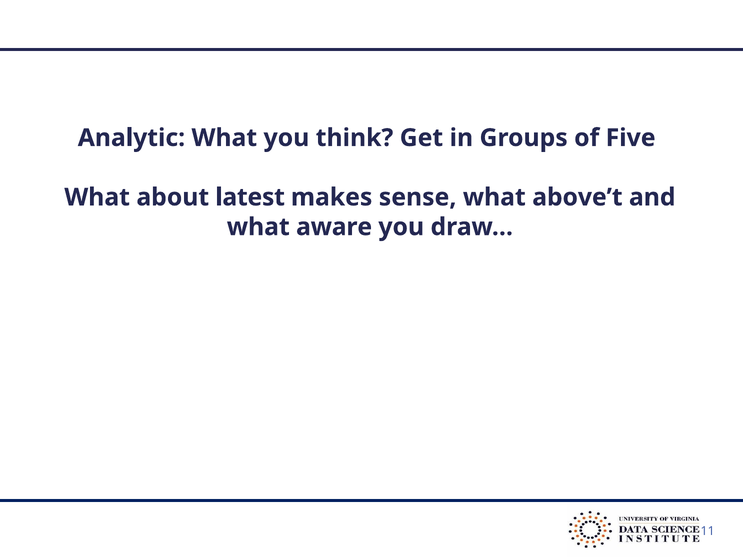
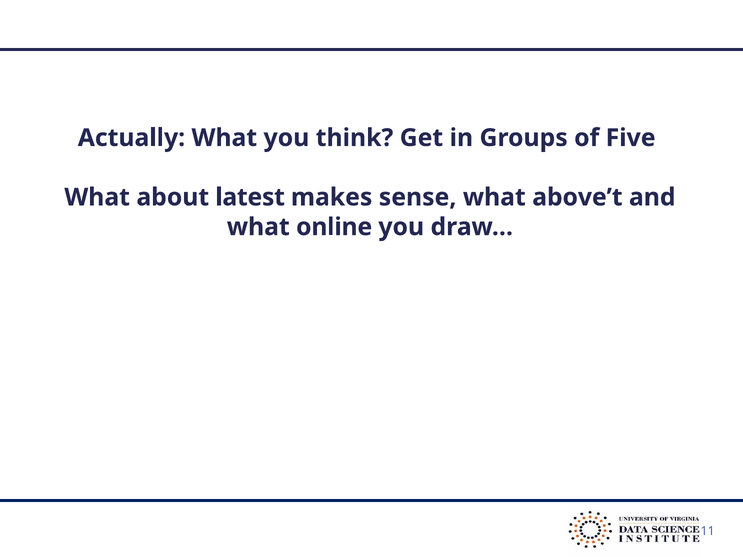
Analytic: Analytic -> Actually (131, 138)
aware: aware -> online (334, 227)
